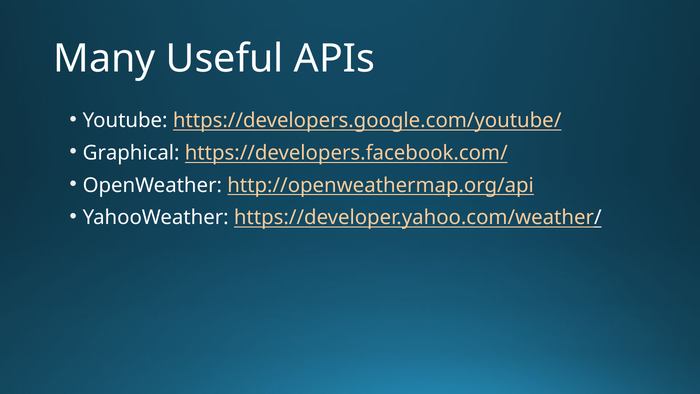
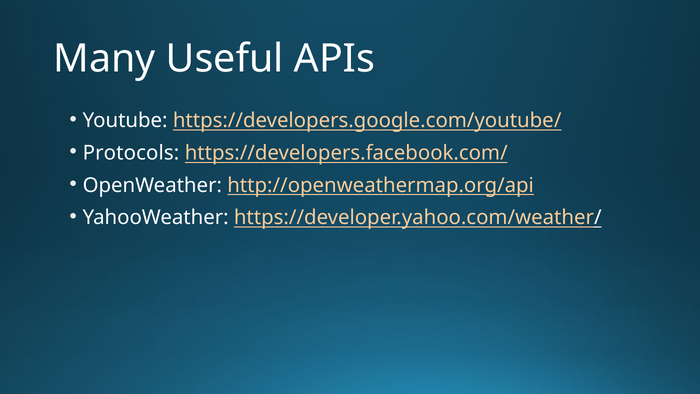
Graphical: Graphical -> Protocols (131, 153)
